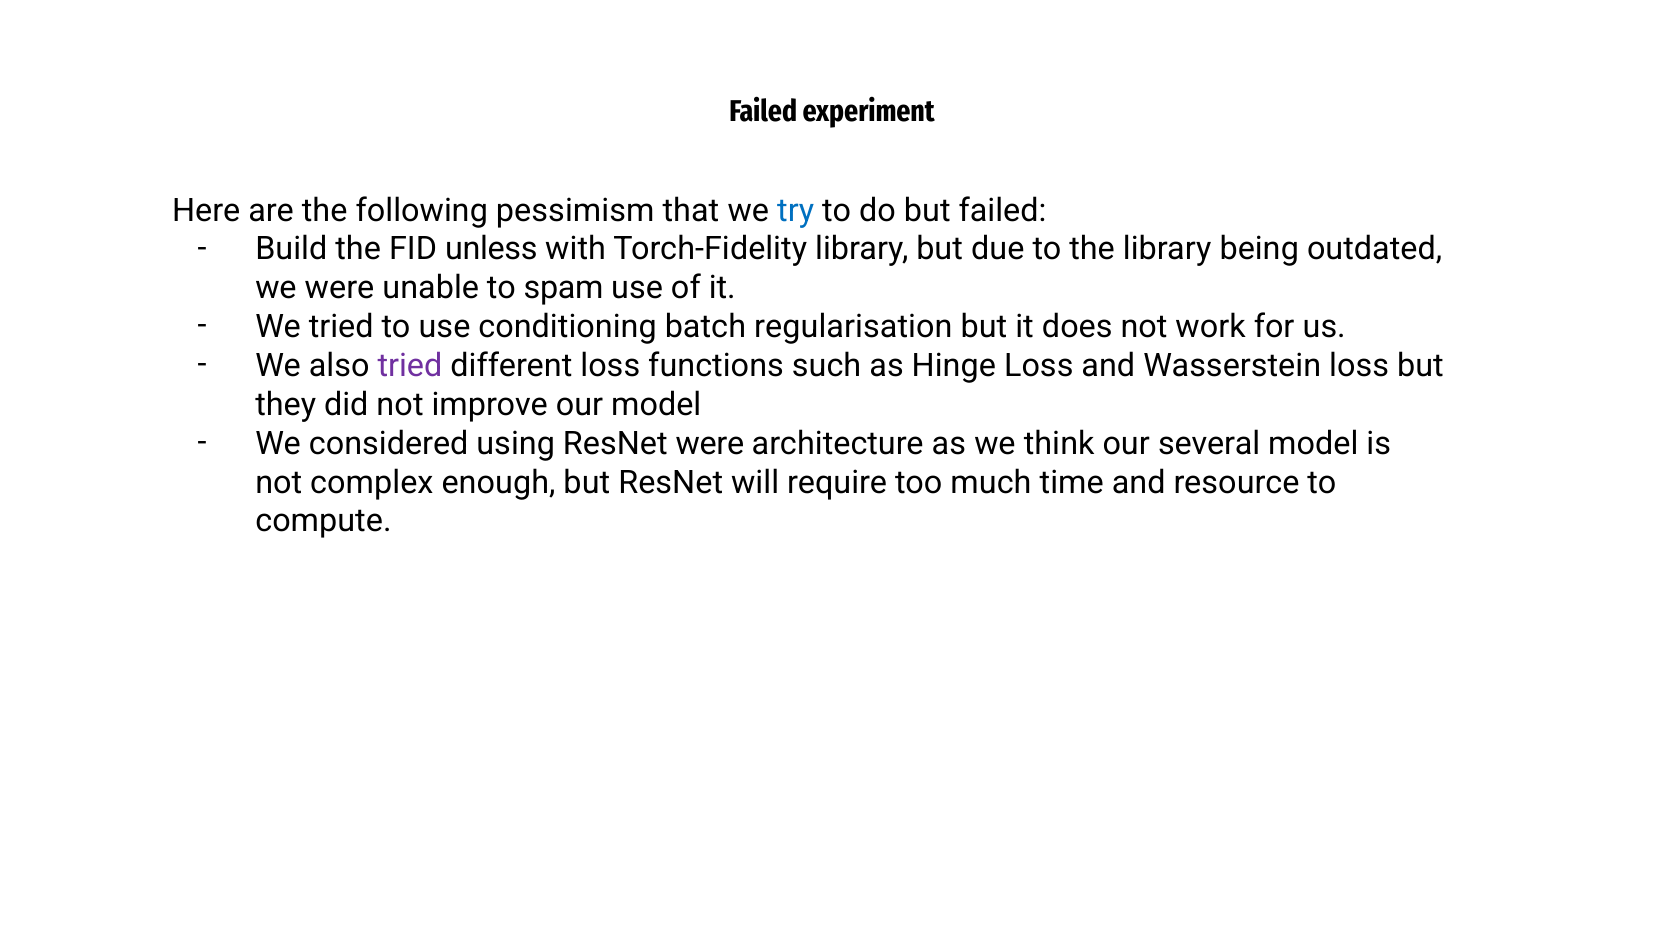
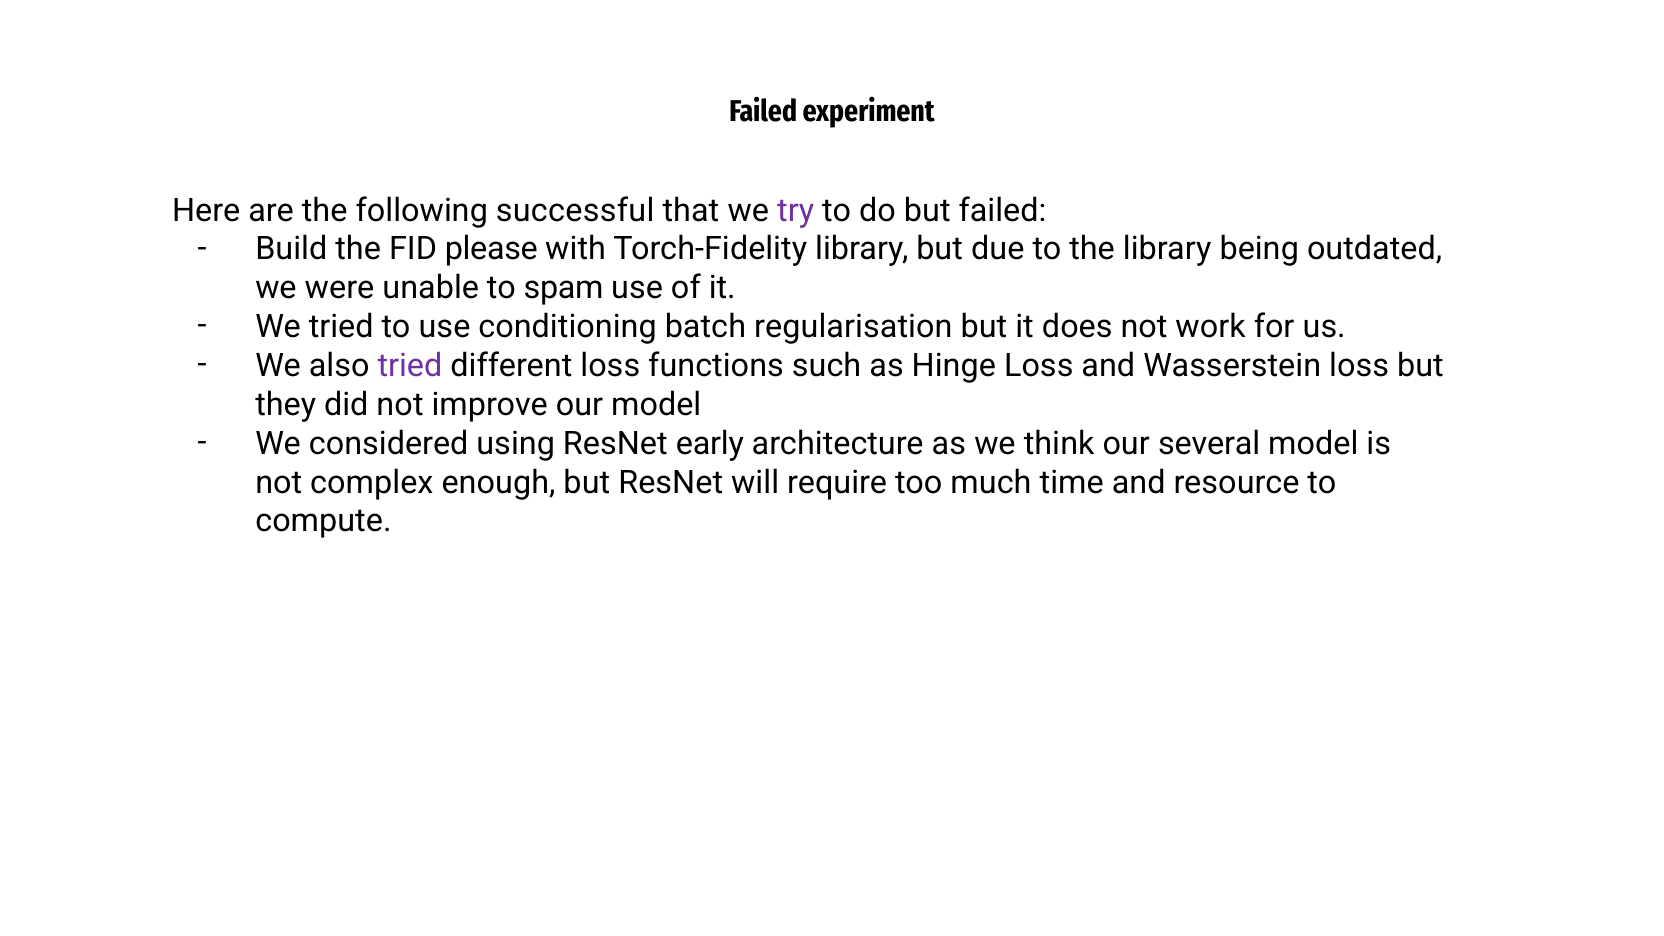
pessimism: pessimism -> successful (575, 210)
try colour: blue -> purple (796, 210)
unless: unless -> please (491, 249)
ResNet were: were -> early (710, 444)
